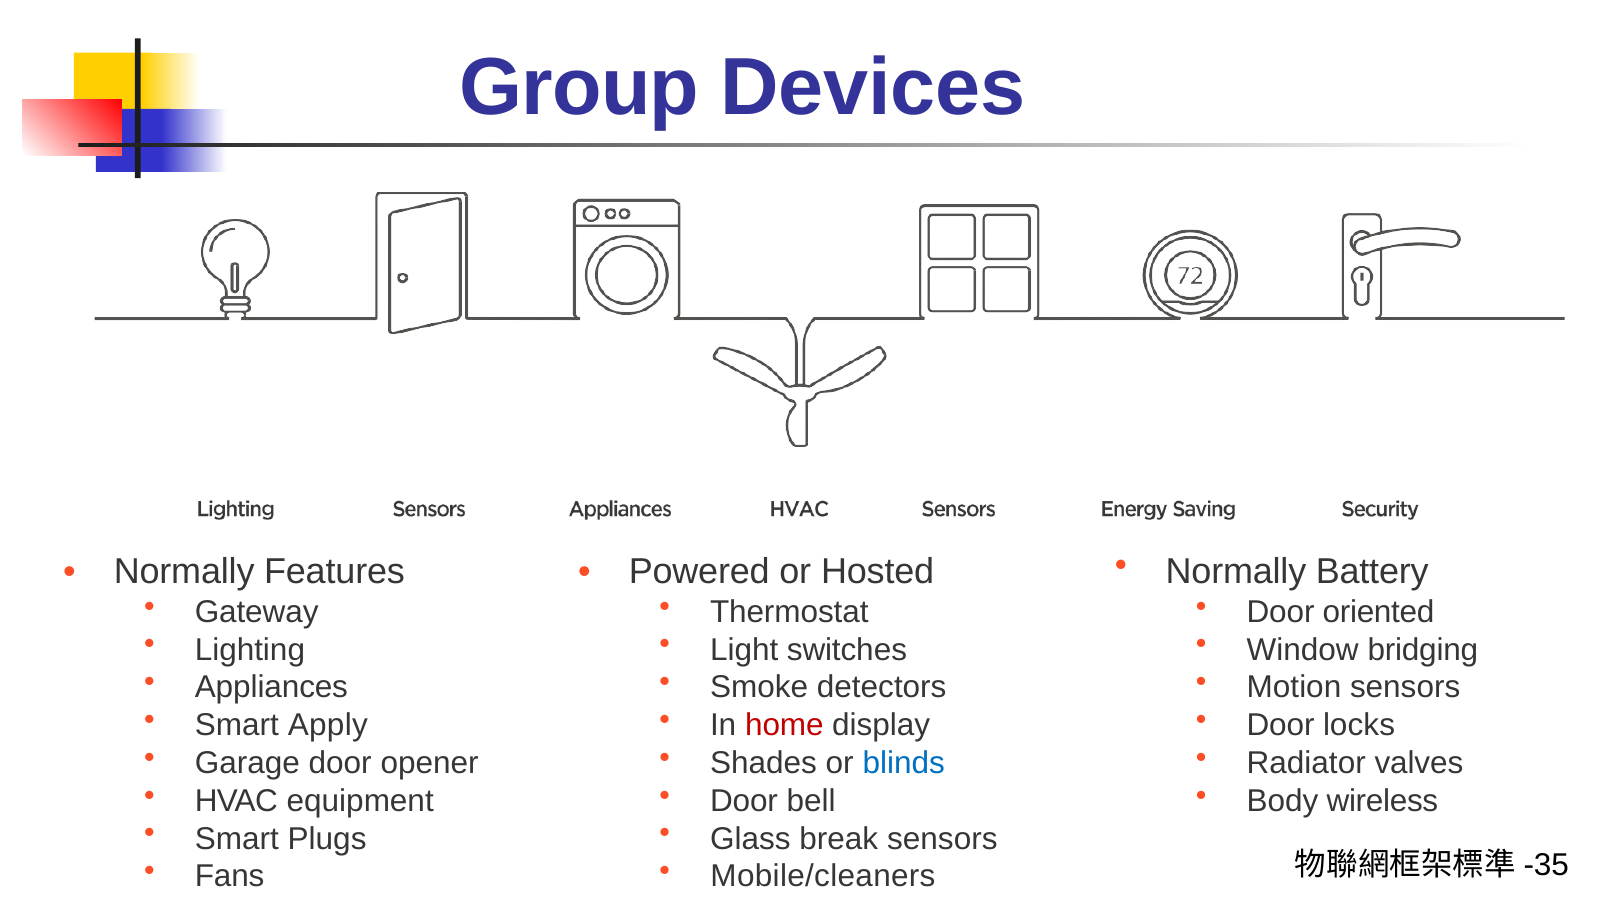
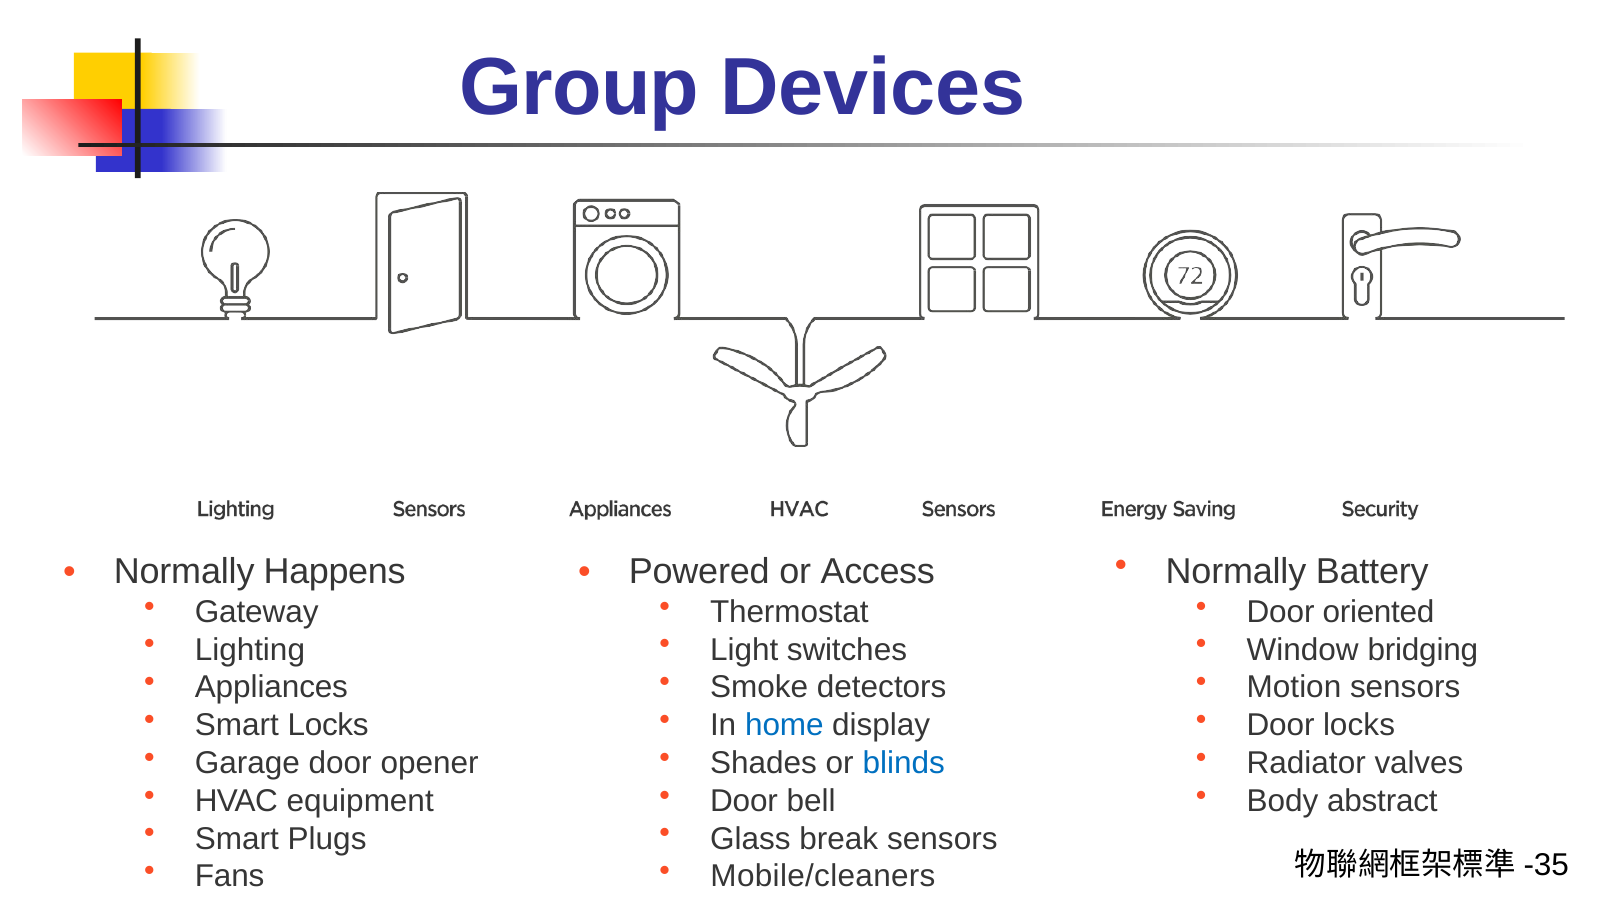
Features: Features -> Happens (335, 572)
Hosted: Hosted -> Access (878, 572)
Smart Apply: Apply -> Locks (328, 725)
home colour: red -> blue (784, 725)
wireless: wireless -> abstract (1382, 801)
